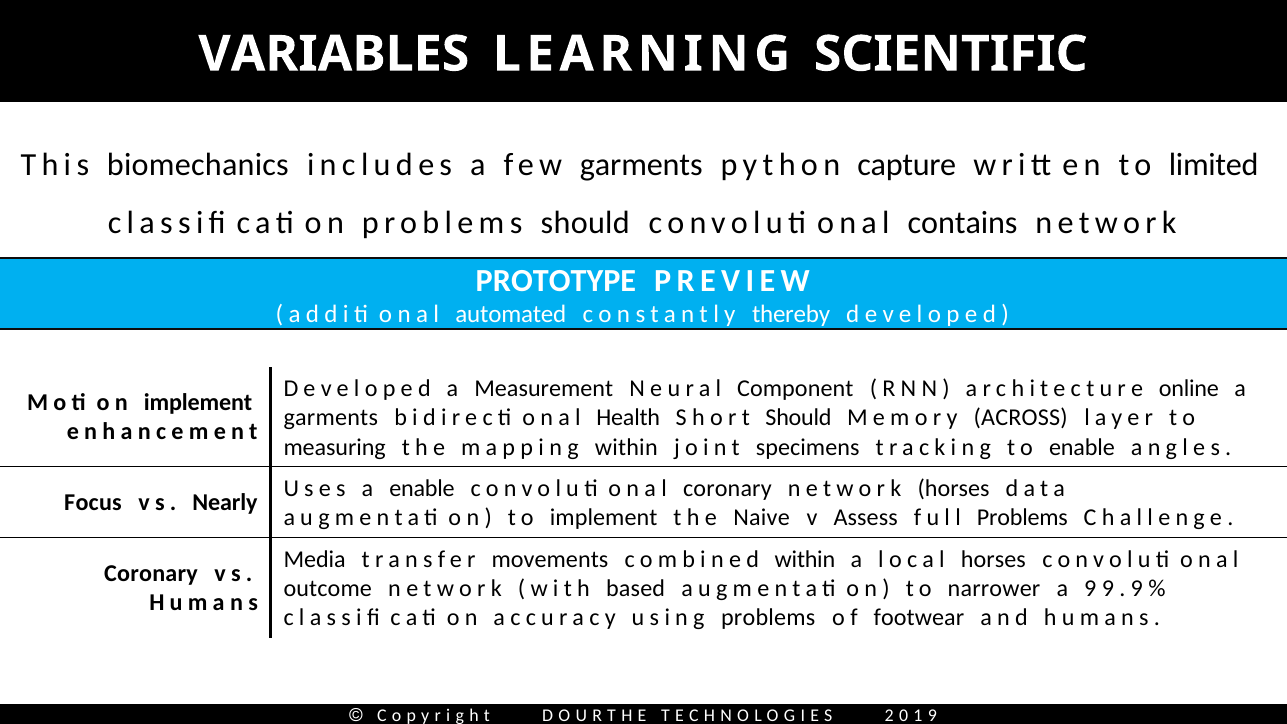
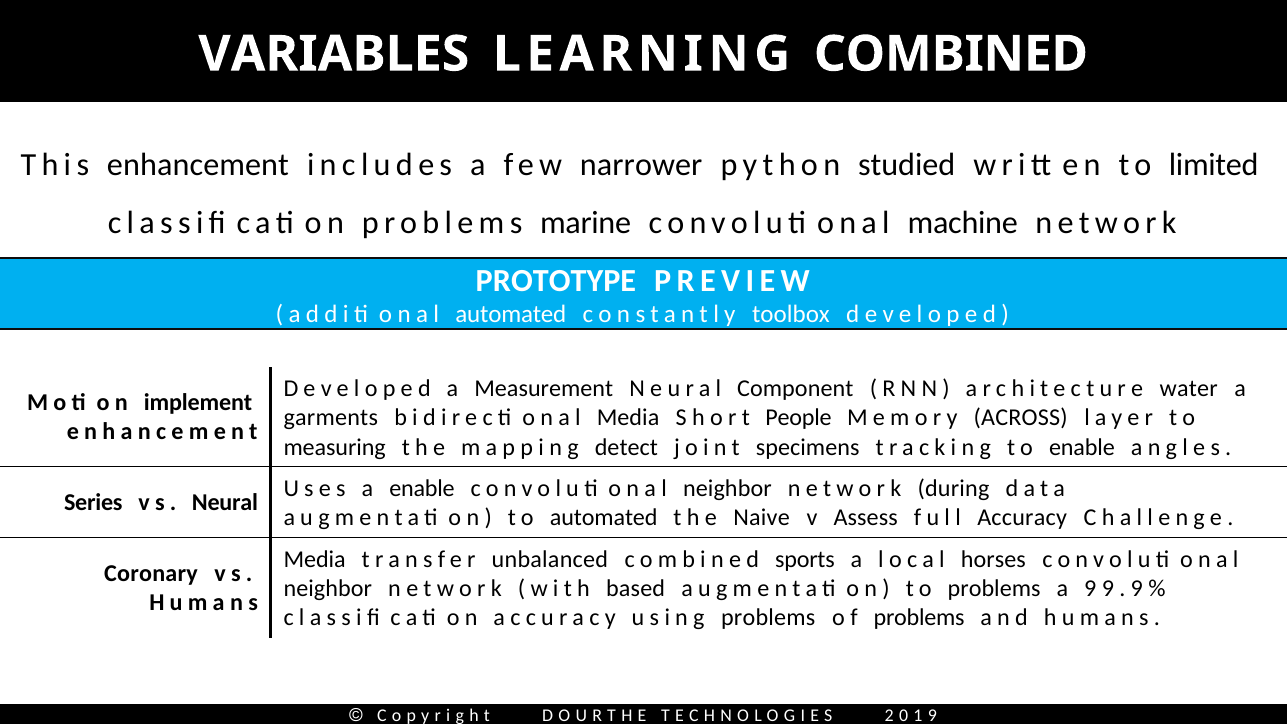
LEARNING SCIENTIFIC: SCIENTIFIC -> COMBINED (951, 54)
This biomechanics: biomechanics -> enhancement (198, 165)
few garments: garments -> narrower (641, 165)
capture: capture -> studied (907, 165)
problems should: should -> marine (586, 223)
contains: contains -> machine (963, 223)
thereby: thereby -> toolbox (791, 315)
online: online -> water (1189, 389)
Health: Health -> Media (628, 418)
Short Should: Should -> People (799, 418)
mapping within: within -> detect (626, 447)
coronary: coronary -> neighbor (727, 488)
network horses: horses -> during (953, 488)
Focus: Focus -> Series (93, 503)
vs Nearly: Nearly -> Neural (225, 503)
to implement: implement -> automated (604, 518)
full Problems: Problems -> Accuracy (1022, 518)
movements: movements -> unbalanced (550, 559)
combined within: within -> sports (805, 559)
outcome: outcome -> neighbor (328, 589)
to narrower: narrower -> problems (994, 589)
of footwear: footwear -> problems (919, 618)
